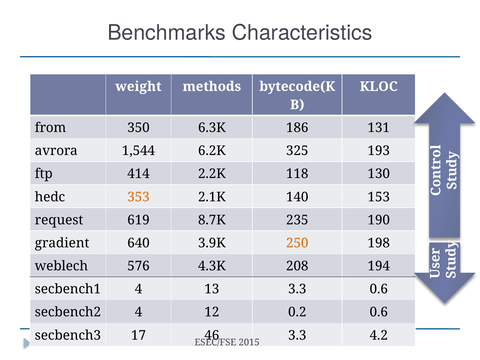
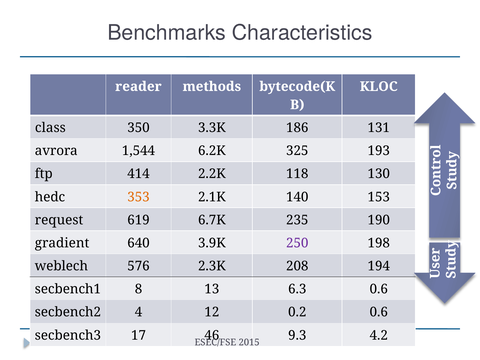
weight: weight -> reader (138, 87)
from: from -> class (50, 128)
6.3K: 6.3K -> 3.3K (212, 128)
8.7K: 8.7K -> 6.7K (212, 220)
250 colour: orange -> purple (297, 243)
4.3K: 4.3K -> 2.3K (212, 266)
secbench1 4: 4 -> 8 (139, 289)
13 3.3: 3.3 -> 6.3 (297, 289)
3.3: 3.3 -> 9.3 (297, 335)
